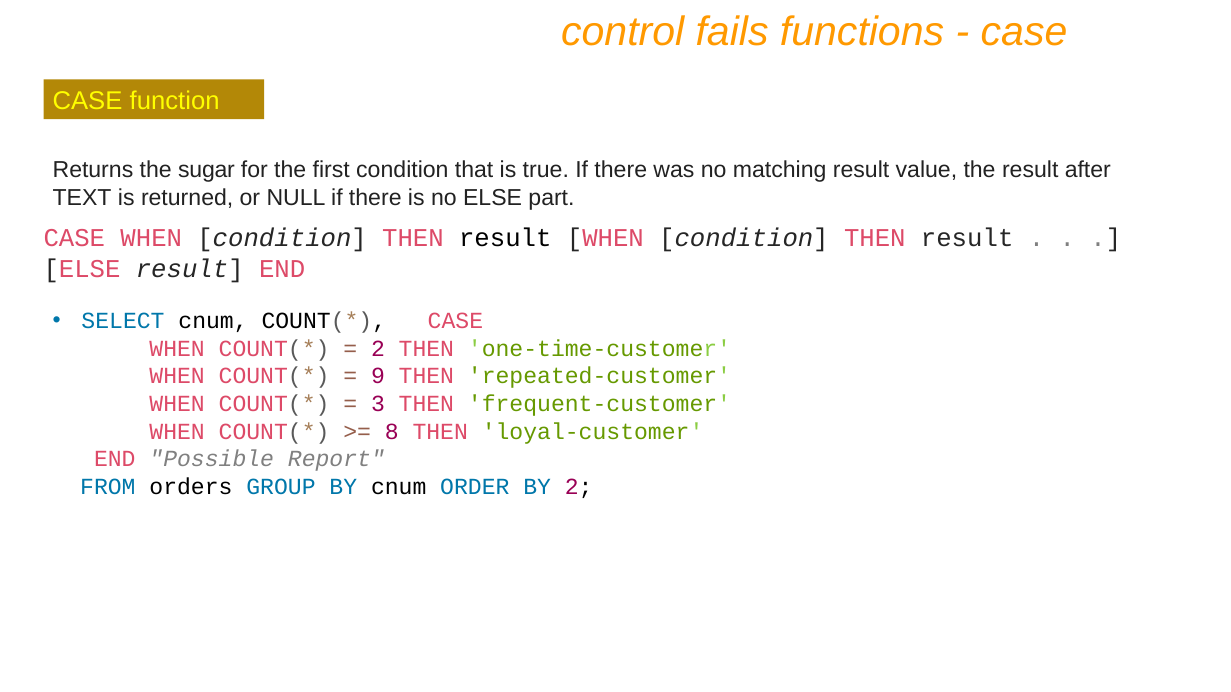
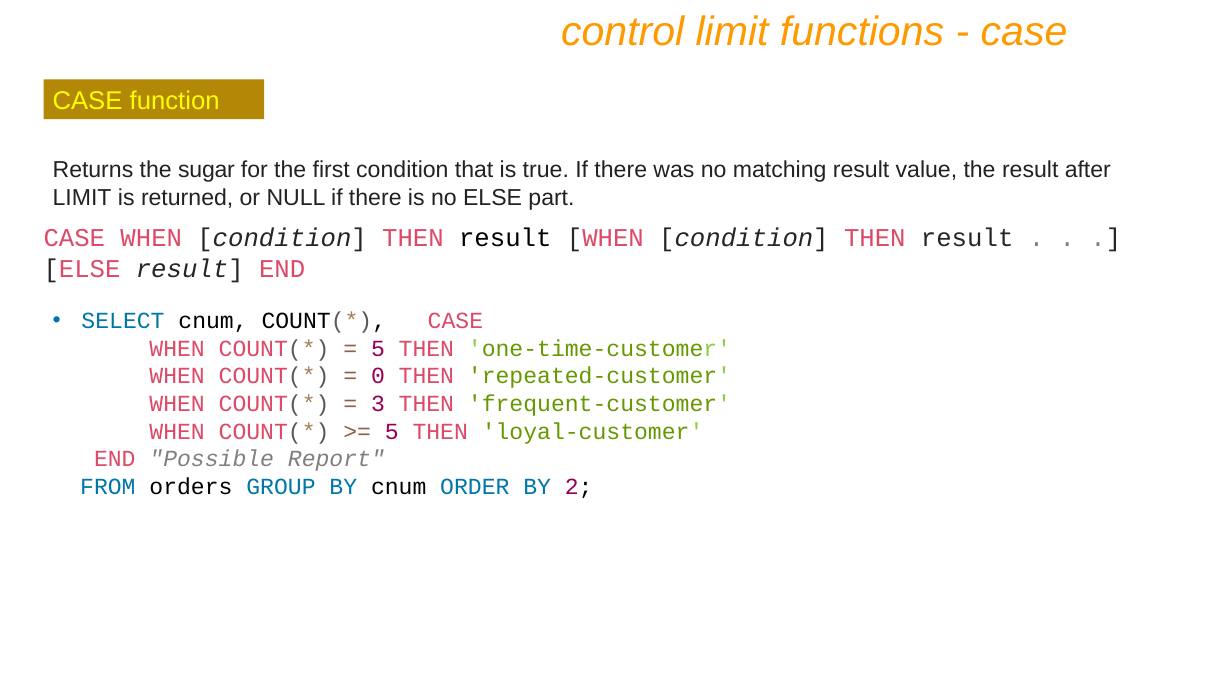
control fails: fails -> limit (732, 32)
TEXT: TEXT -> LIMIT (82, 198)
2: 2 -> 5 (378, 349)
9: 9 -> 0 (378, 376)
8: 8 -> 5 (392, 432)
